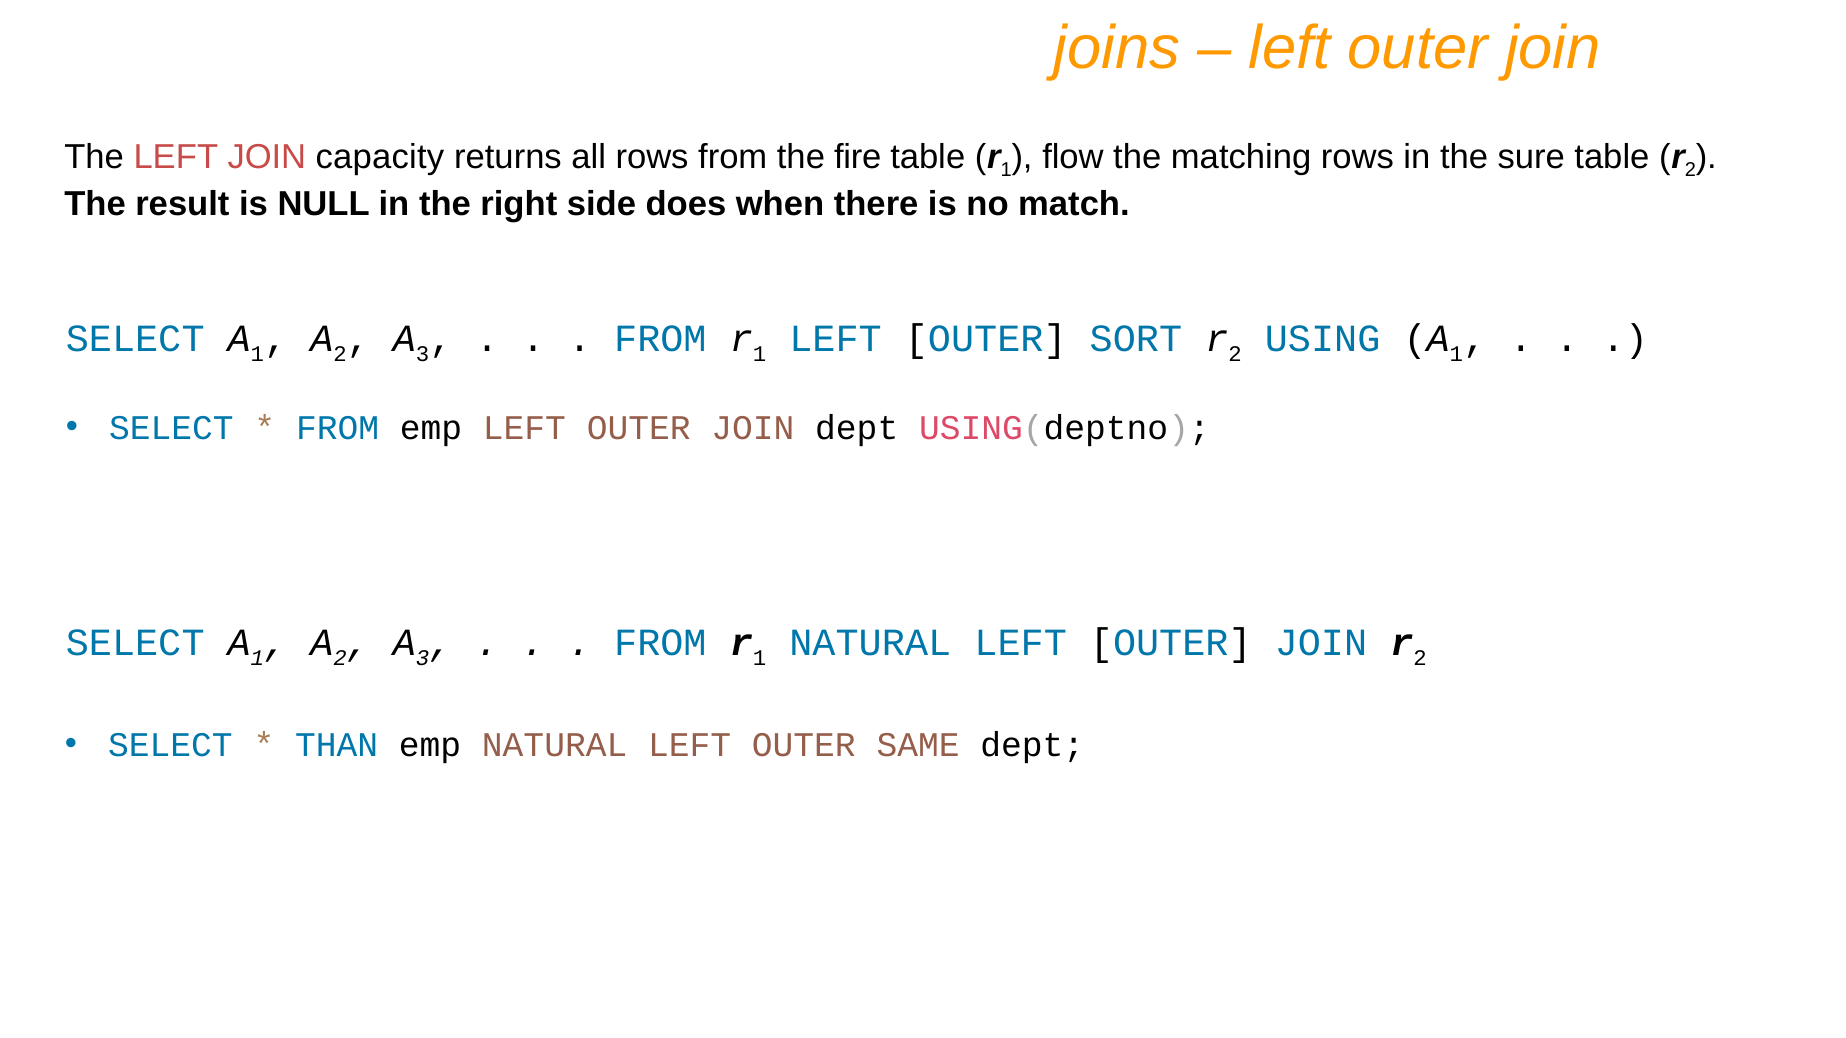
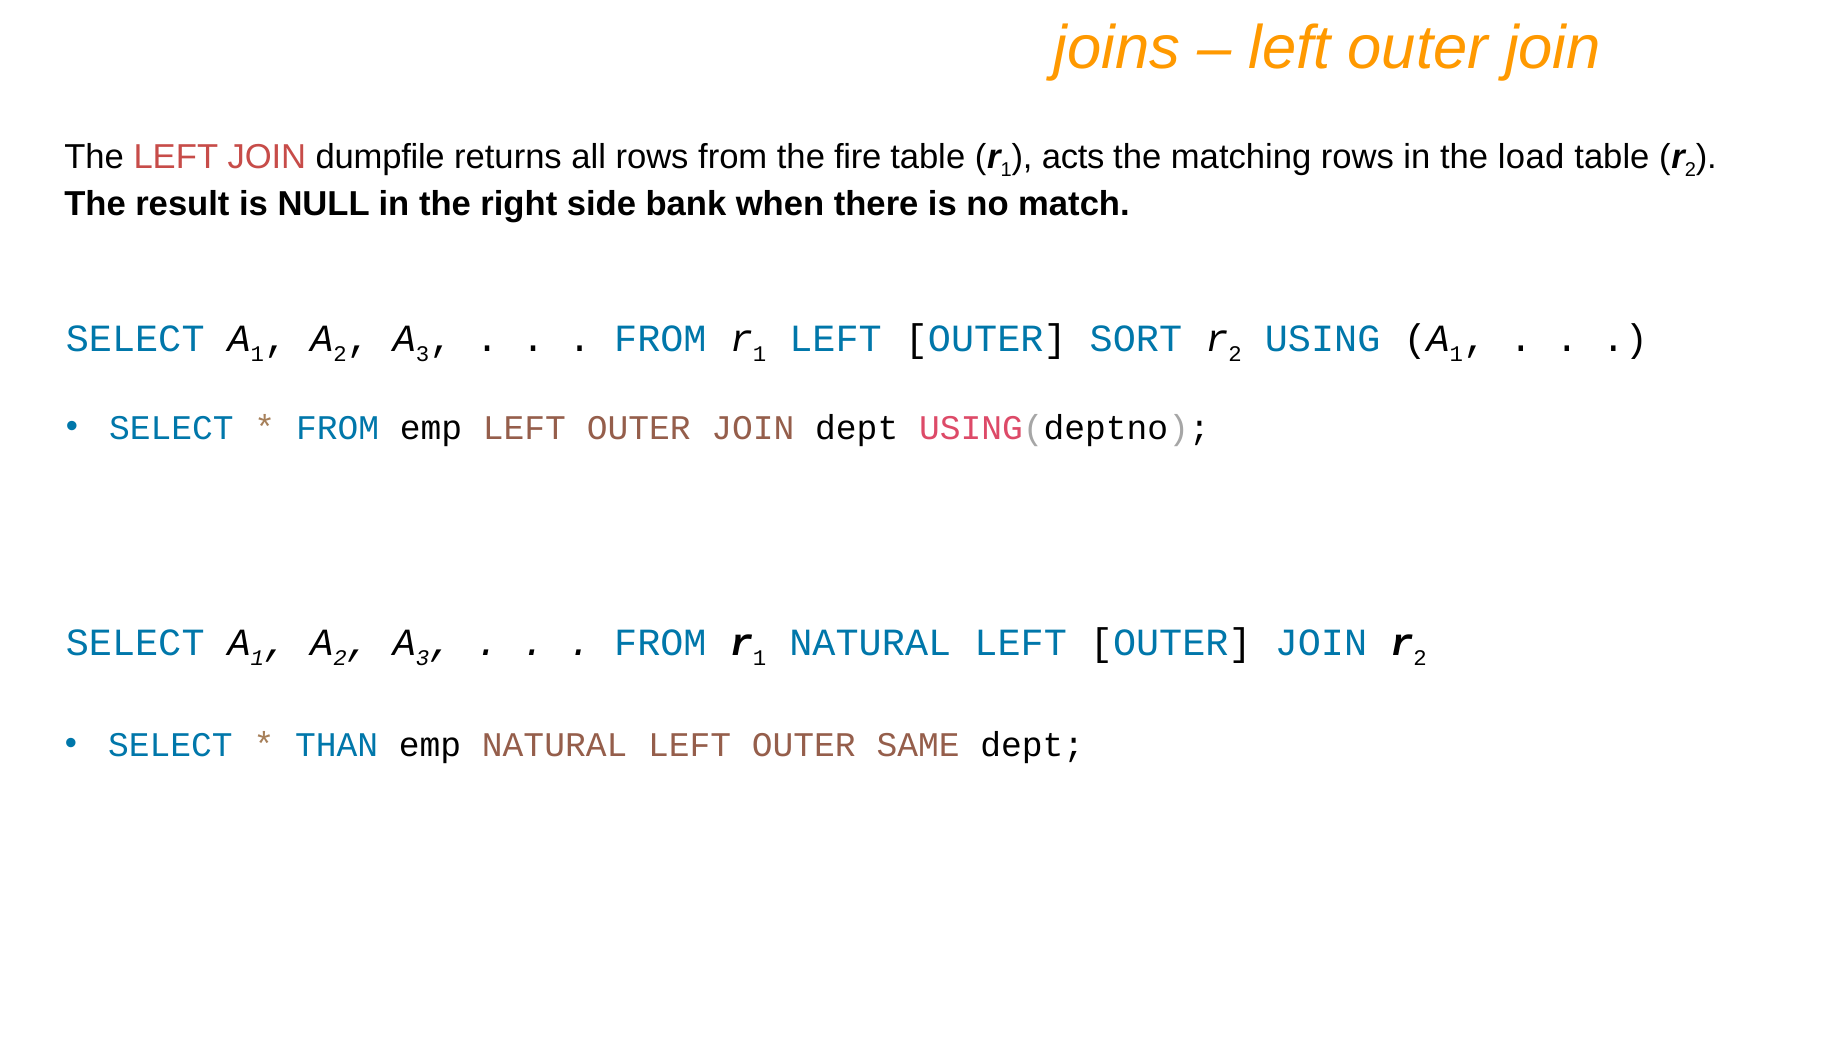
capacity: capacity -> dumpfile (380, 157)
flow: flow -> acts (1073, 157)
sure: sure -> load (1531, 157)
does: does -> bank (686, 204)
